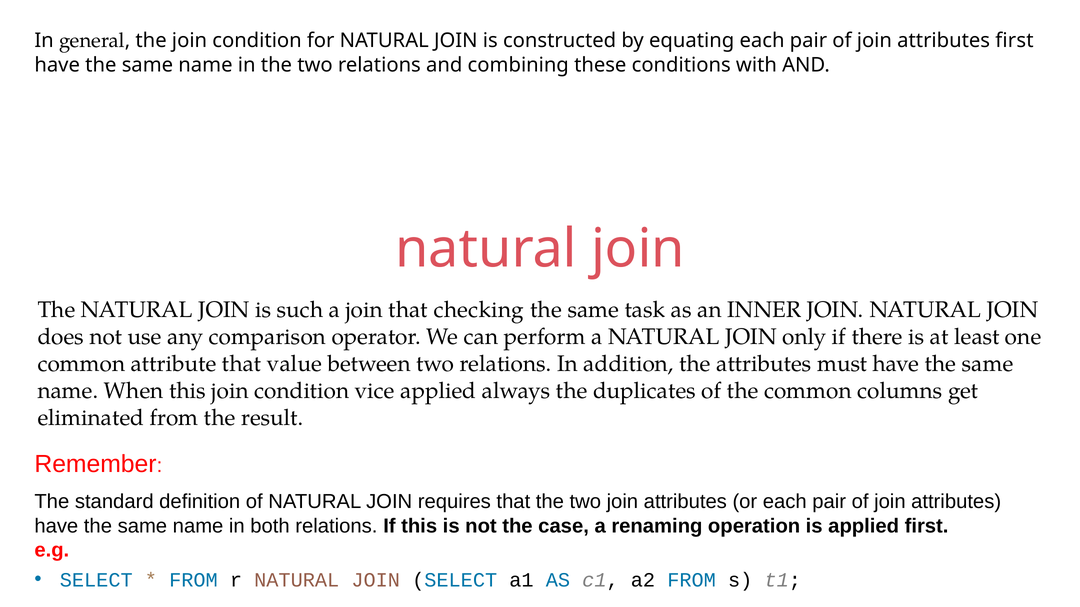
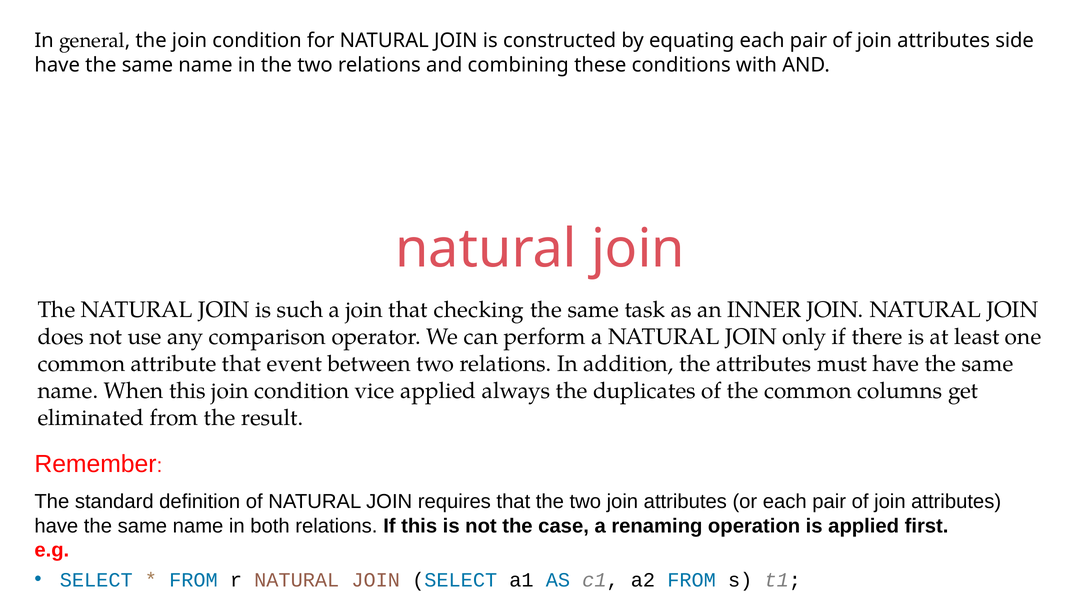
attributes first: first -> side (1015, 41)
value: value -> event (294, 364)
